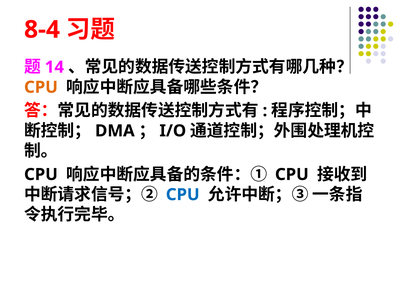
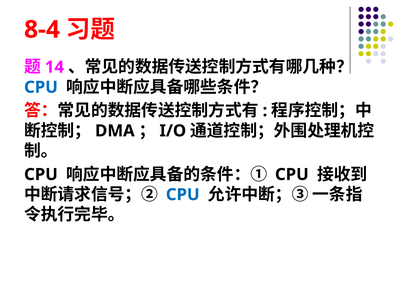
CPU colour: orange -> blue (41, 87)
